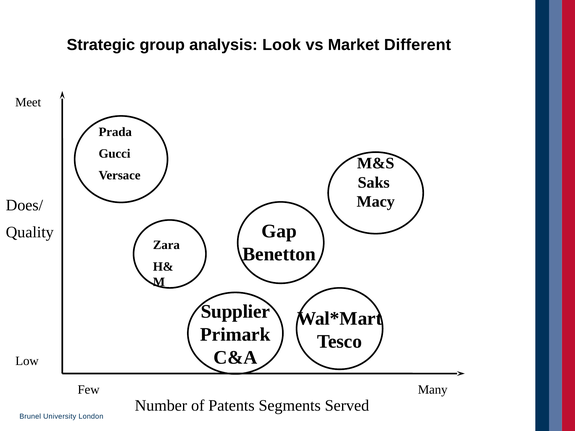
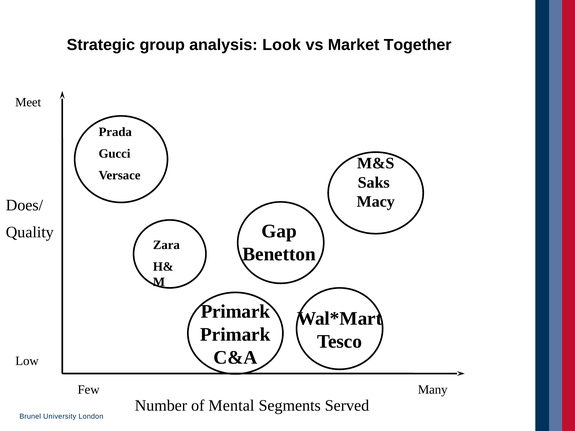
Different: Different -> Together (418, 45)
Supplier: Supplier -> Primark (235, 312)
Patents: Patents -> Mental (231, 406)
